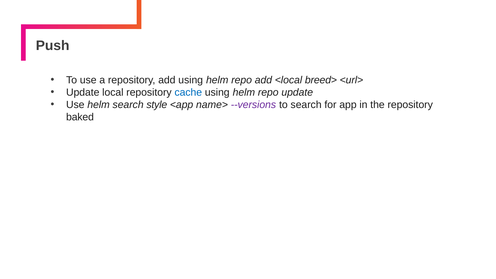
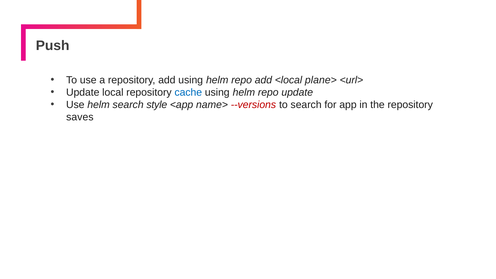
breed>: breed> -> plane> (321, 80)
--versions colour: purple -> red (253, 105)
baked: baked -> saves (80, 117)
